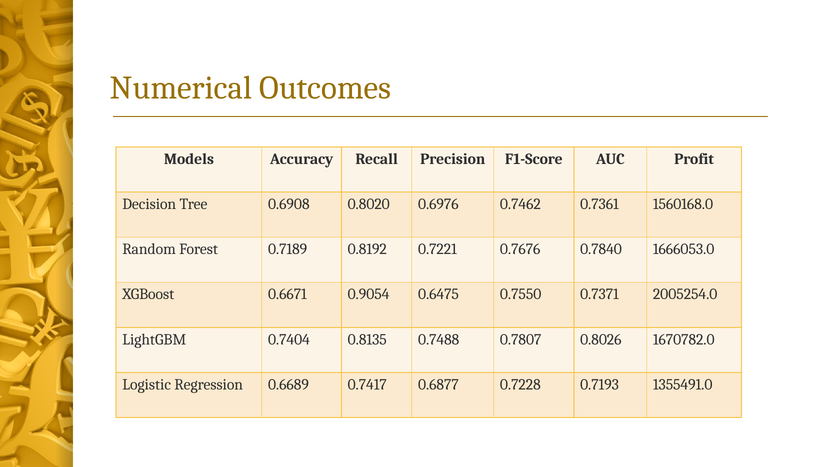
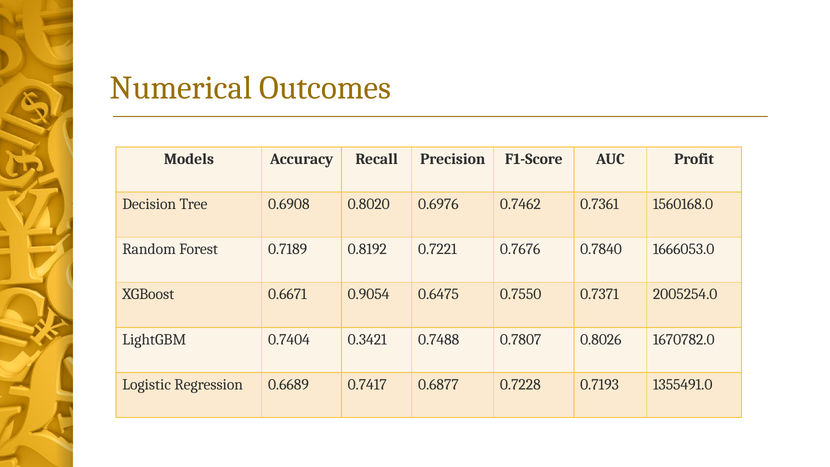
0.8135: 0.8135 -> 0.3421 (367, 339)
